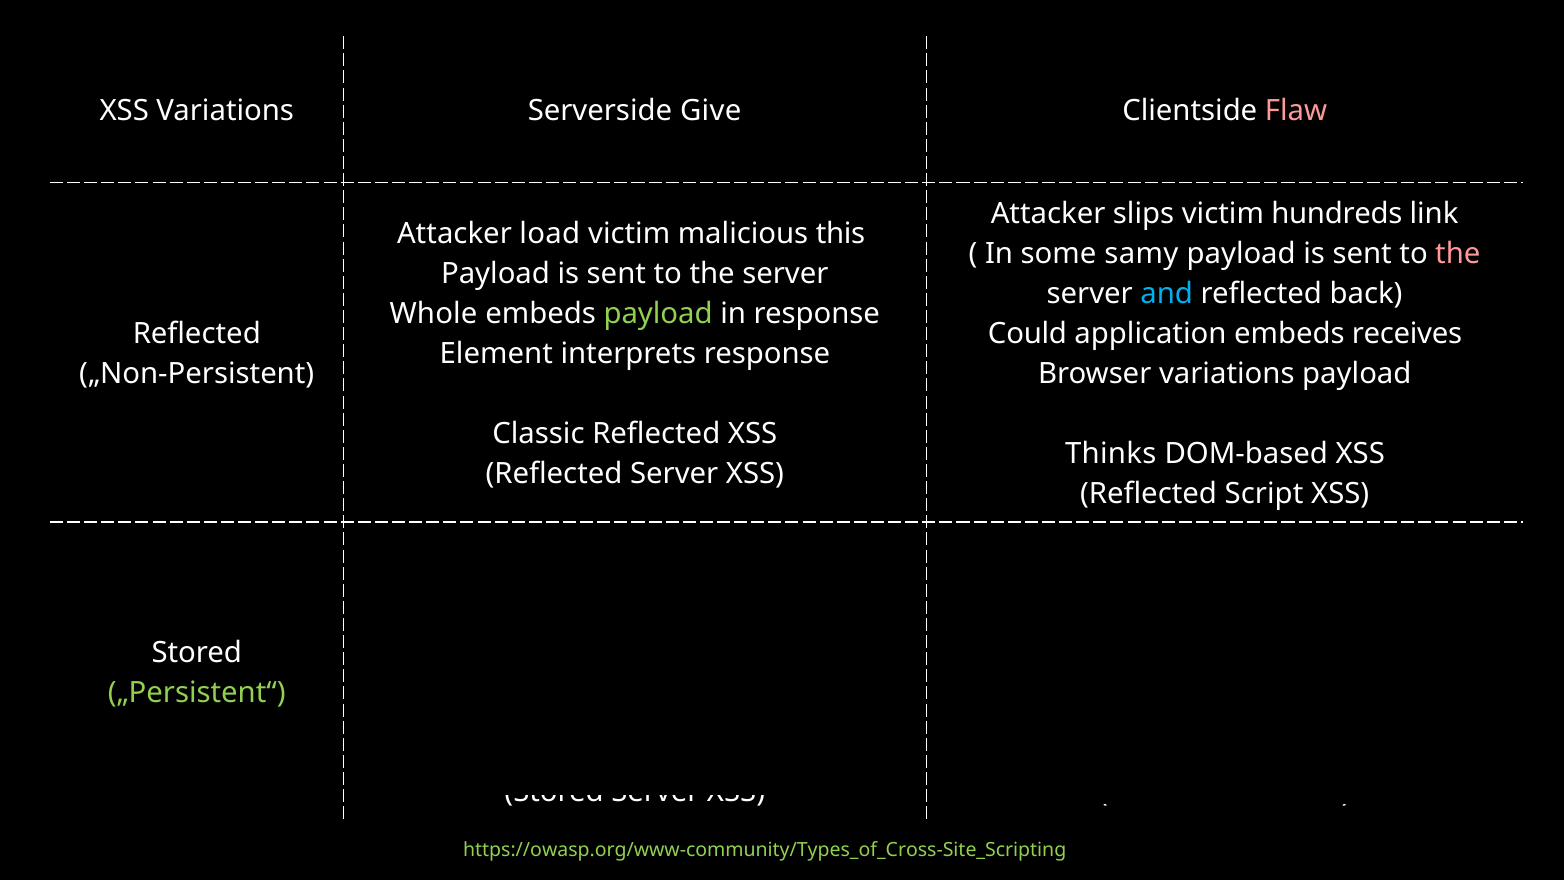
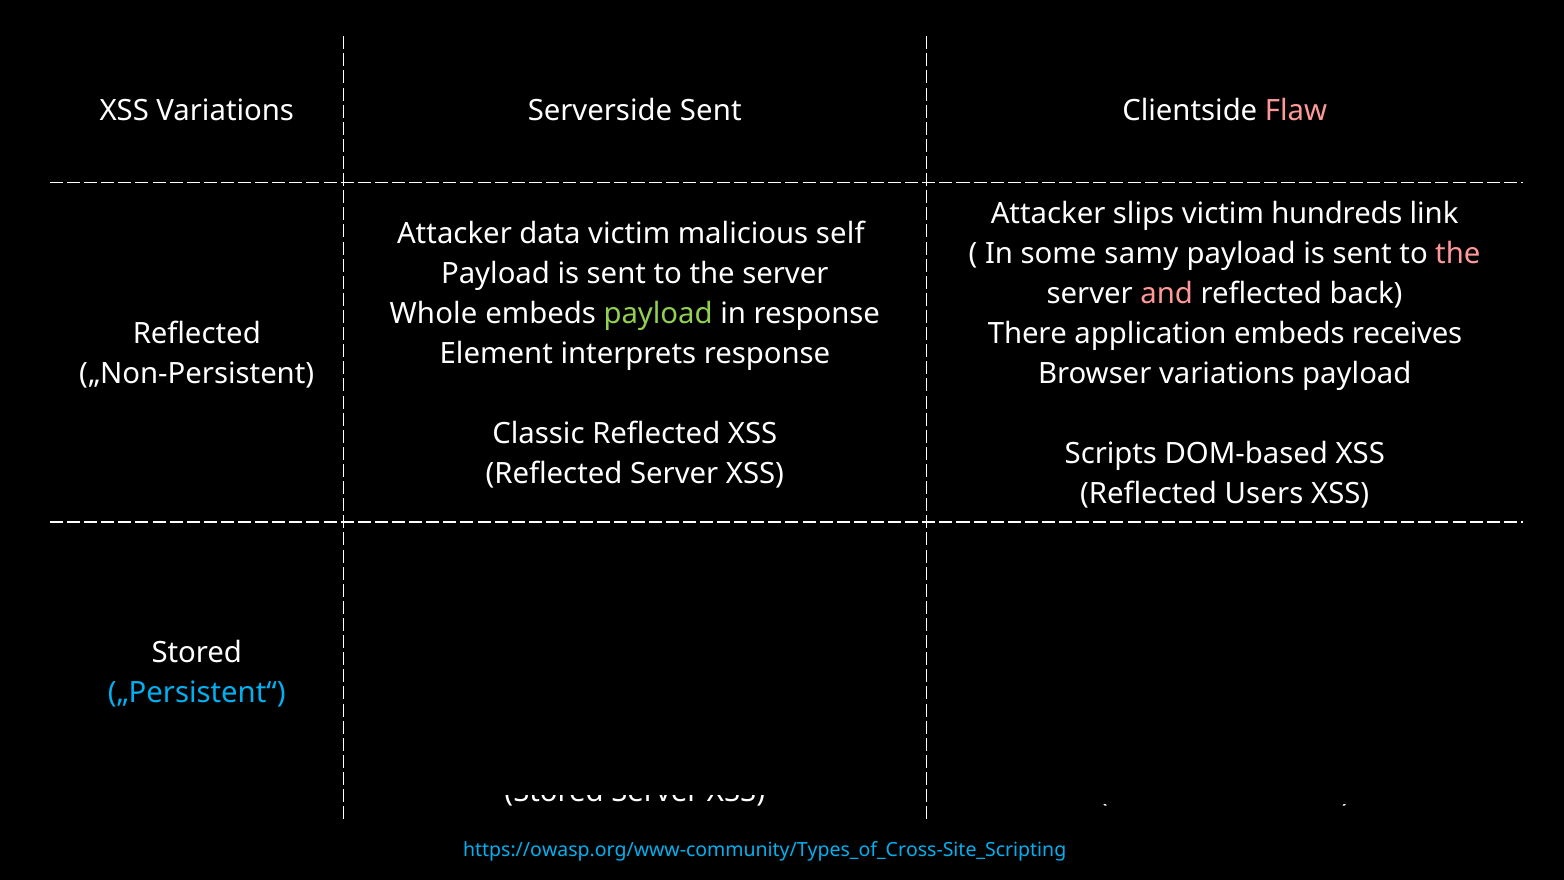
Serverside Give: Give -> Sent (711, 111)
load: load -> data (550, 234)
this: this -> self (840, 234)
and colour: light blue -> pink (1167, 294)
Could: Could -> There (1027, 334)
Thinks: Thinks -> Scripts (1111, 453)
Script: Script -> Users (1264, 493)
„Persistent“ colour: light green -> light blue (197, 692)
https://owasp.org/www-community/Types_of_Cross-Site_Scripting colour: light green -> light blue (765, 850)
